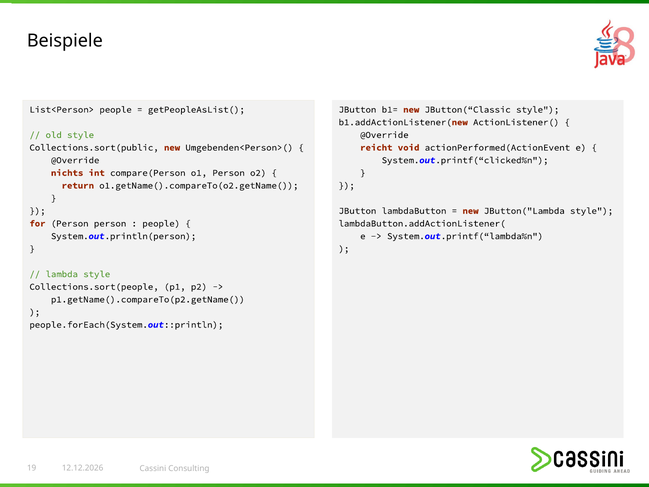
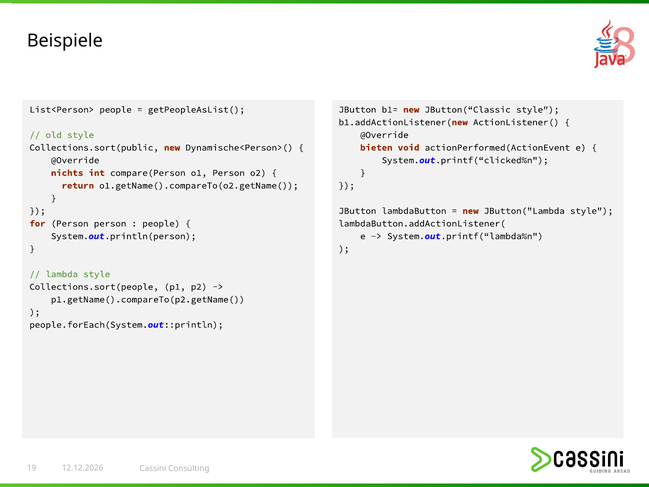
Umgebenden<Person>(: Umgebenden<Person>( -> Dynamische<Person>( (239, 147)
reicht: reicht -> bieten (376, 147)
